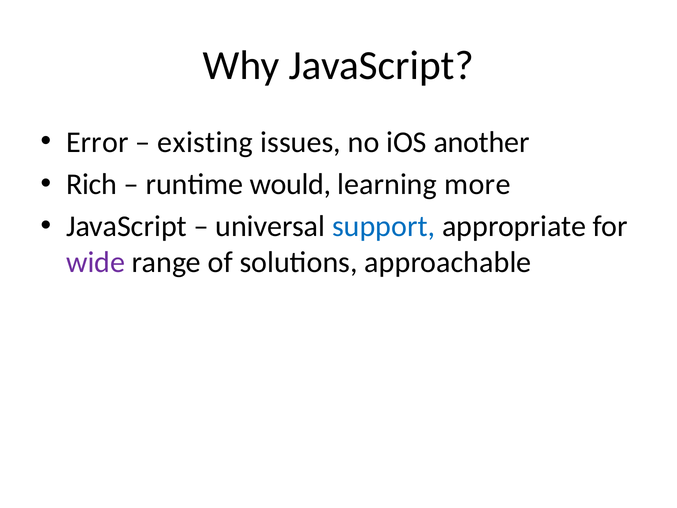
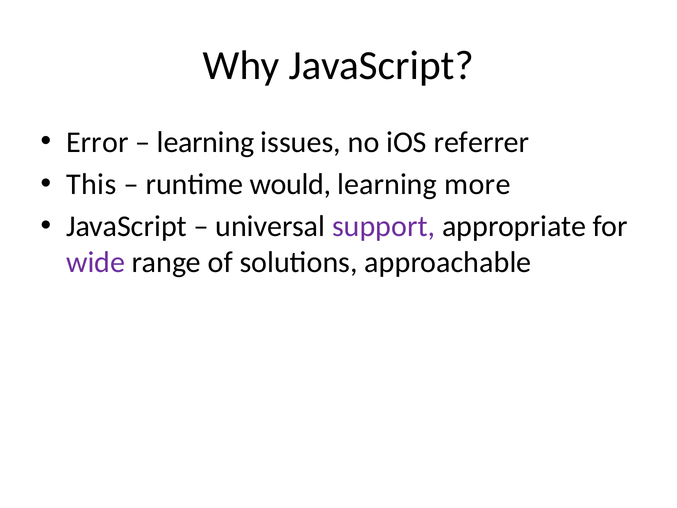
existing: existing -> learning (206, 142)
another: another -> referrer (481, 142)
Rich: Rich -> This (91, 184)
support colour: blue -> purple (384, 226)
